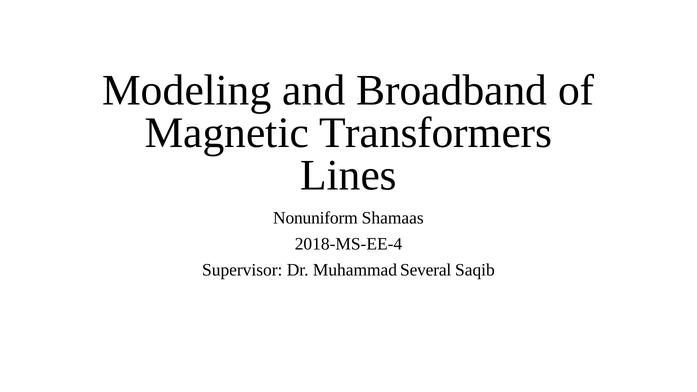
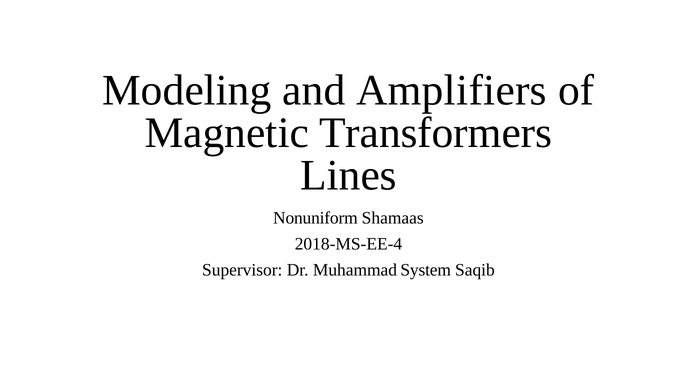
Broadband: Broadband -> Amplifiers (452, 91)
Several: Several -> System (426, 270)
